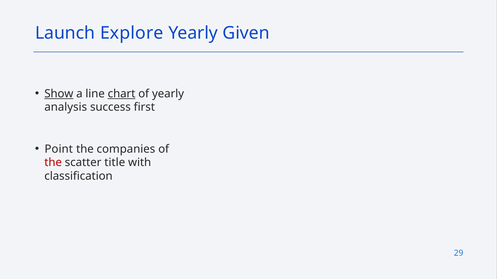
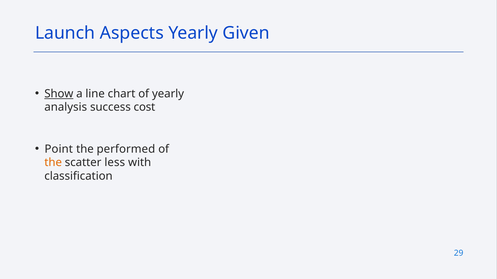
Explore: Explore -> Aspects (132, 33)
chart underline: present -> none (122, 94)
first: first -> cost (144, 107)
companies: companies -> performed (126, 149)
the colour: red -> orange (53, 163)
title: title -> less (115, 163)
